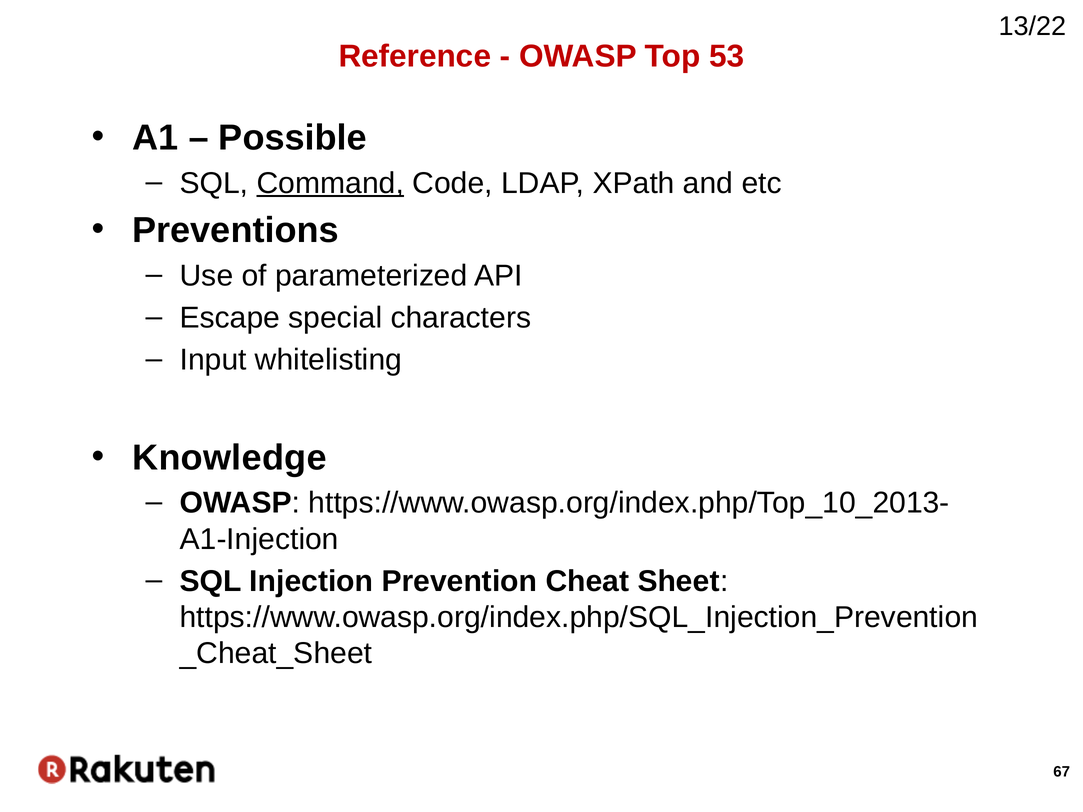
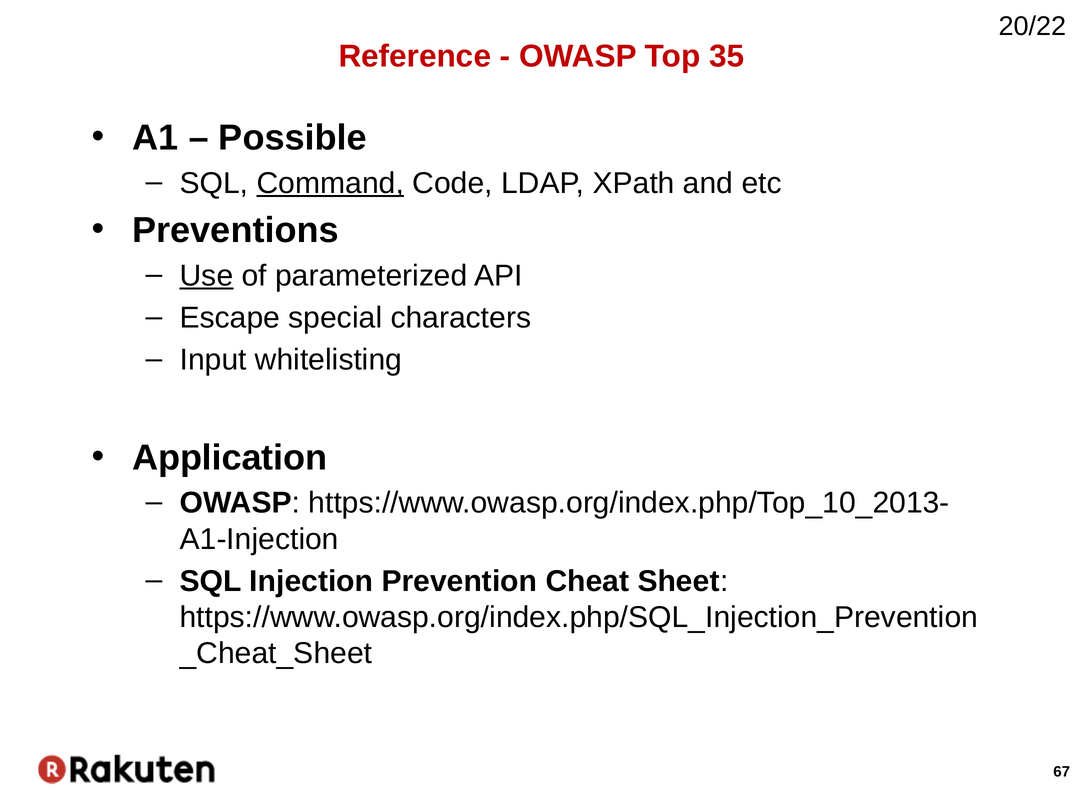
13/22: 13/22 -> 20/22 (1033, 26)
53: 53 -> 35 (727, 56)
Use underline: none -> present (206, 276)
Knowledge: Knowledge -> Application (230, 458)
